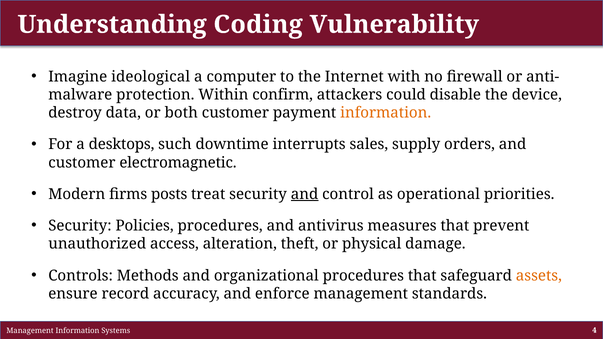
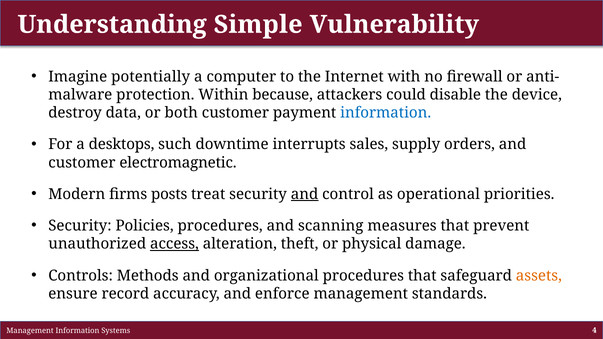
Coding: Coding -> Simple (258, 25)
ideological: ideological -> potentially (151, 77)
confirm: confirm -> because (283, 95)
information colour: orange -> blue (386, 113)
antivirus: antivirus -> scanning (331, 226)
access underline: none -> present (174, 244)
